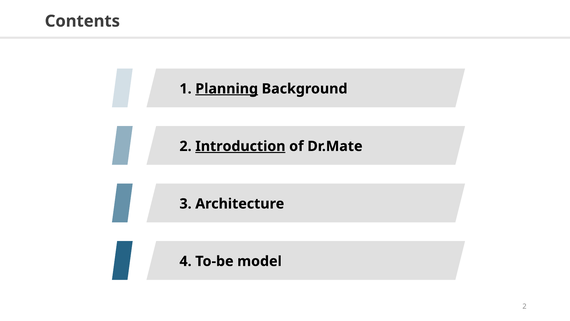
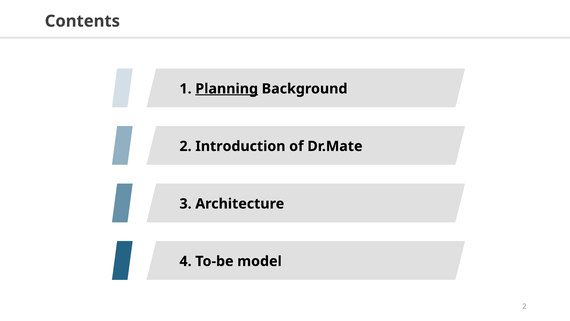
Introduction underline: present -> none (240, 146)
